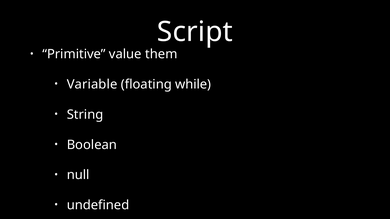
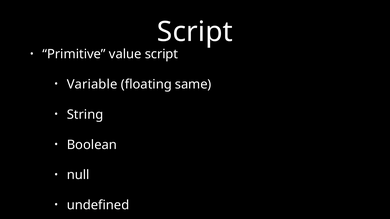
value them: them -> script (161, 54)
while: while -> same (193, 85)
